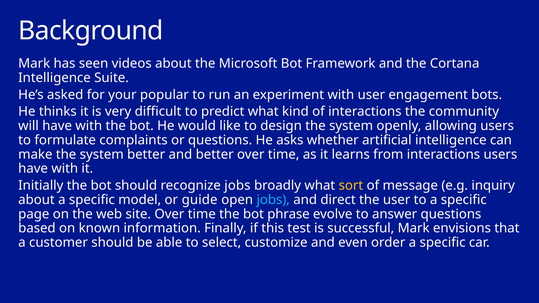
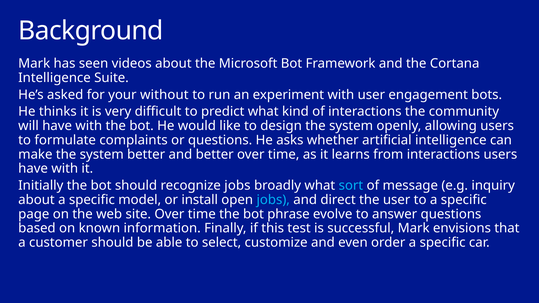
popular: popular -> without (164, 95)
sort colour: yellow -> light blue (351, 186)
guide: guide -> install (200, 200)
